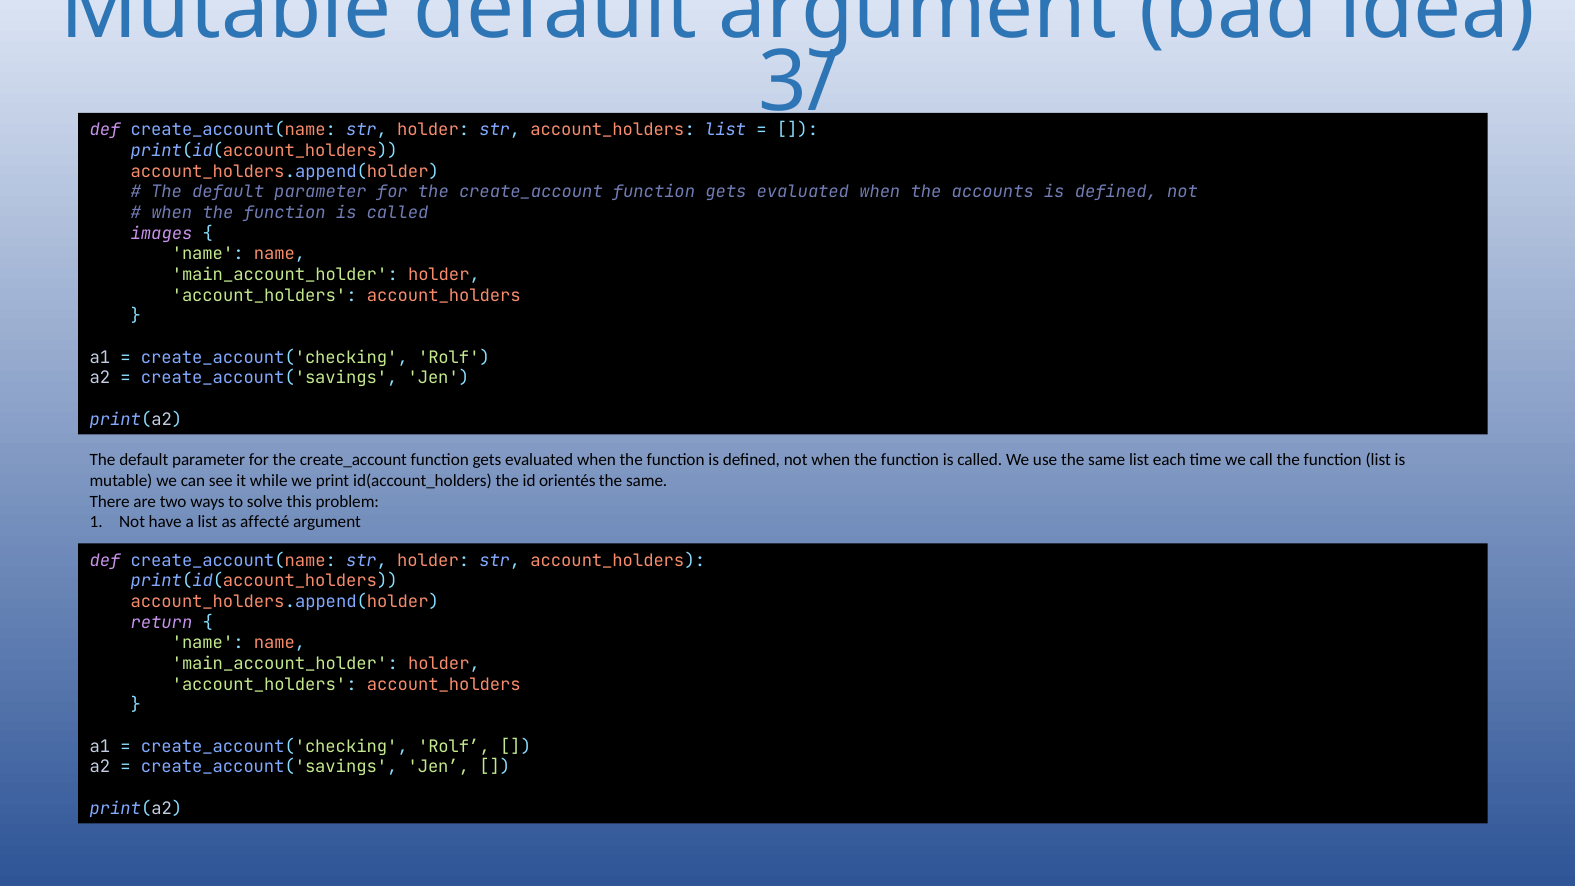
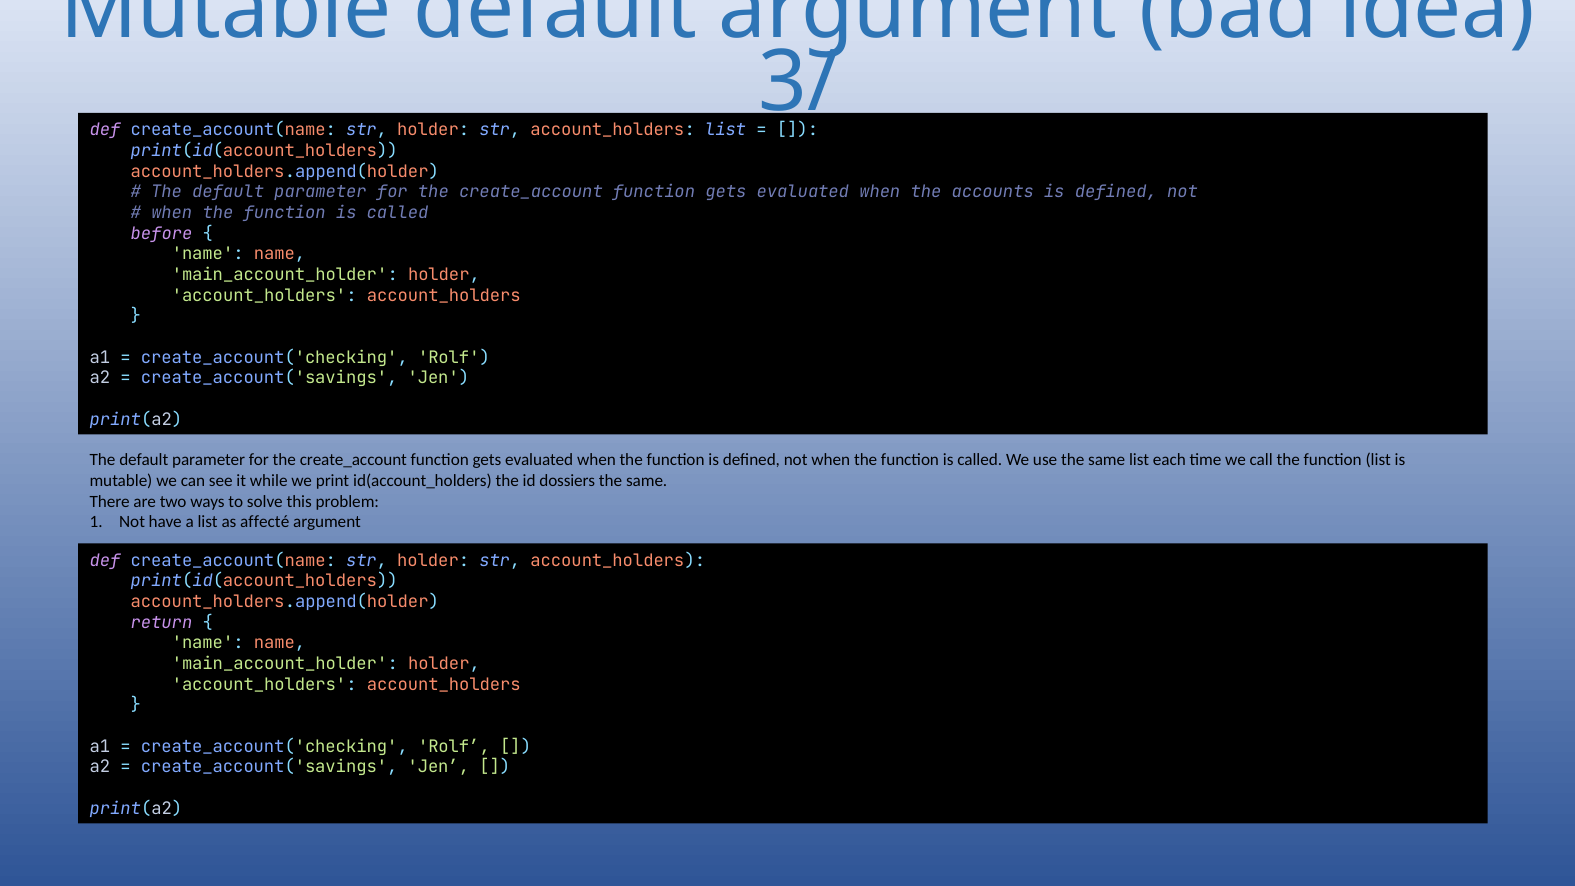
images: images -> before (162, 234)
orientés: orientés -> dossiers (567, 481)
